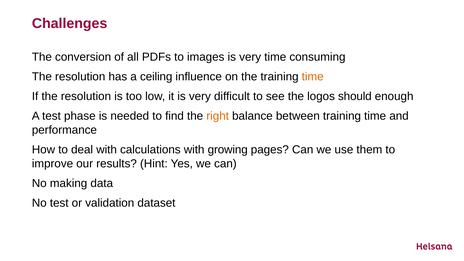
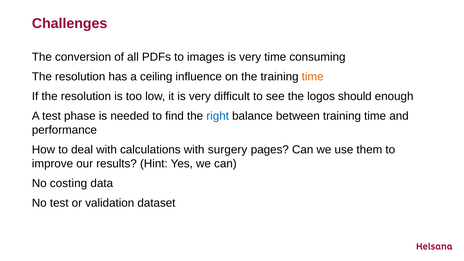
right colour: orange -> blue (218, 116)
growing: growing -> surgery (228, 150)
making: making -> costing (69, 183)
